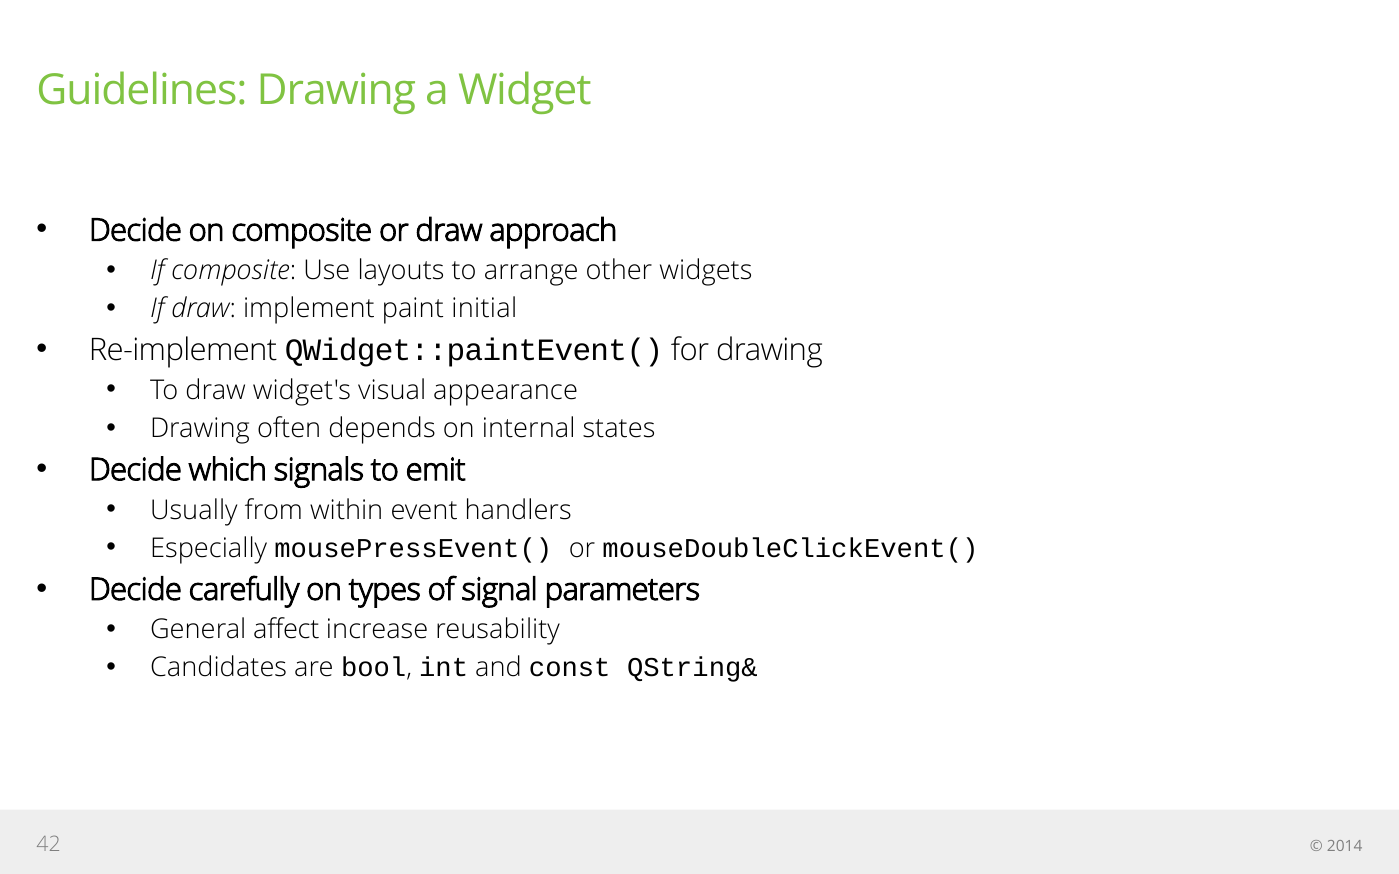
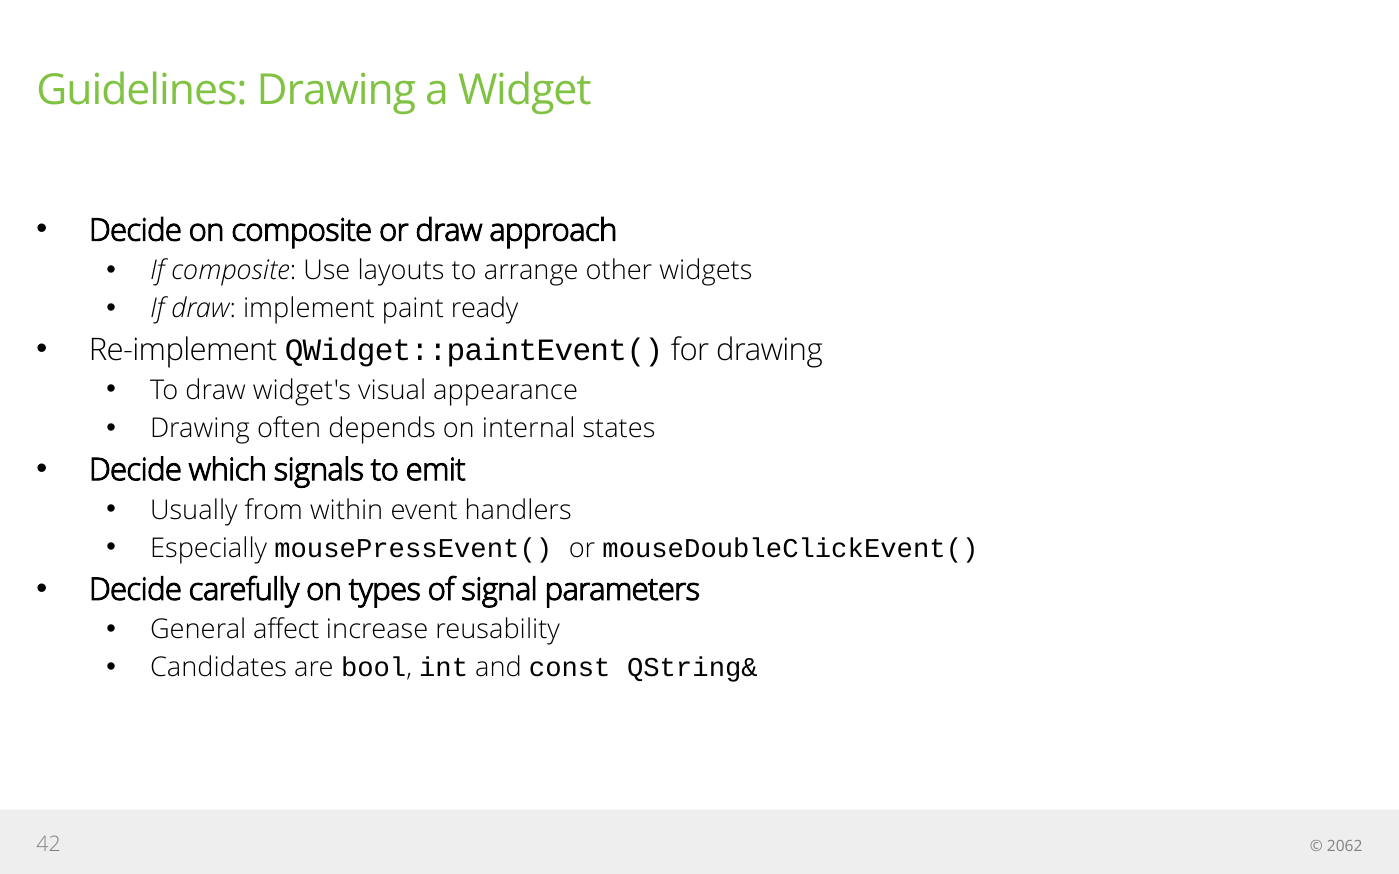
initial: initial -> ready (485, 309)
2014: 2014 -> 2062 (1345, 847)
